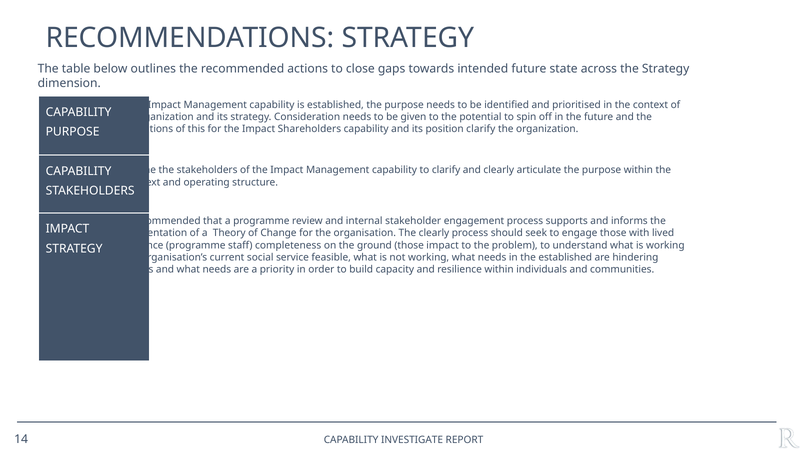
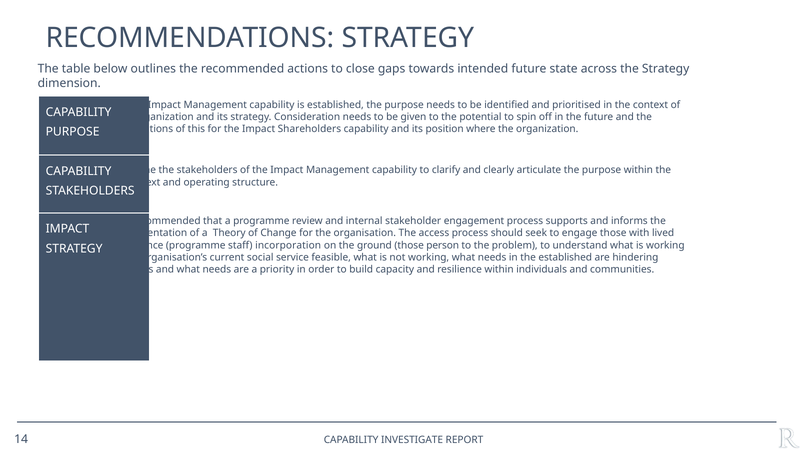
position clarify: clarify -> where (481, 129)
The clearly: clearly -> access (434, 233)
completeness: completeness -> incorporation (288, 245)
those impact: impact -> person (443, 245)
